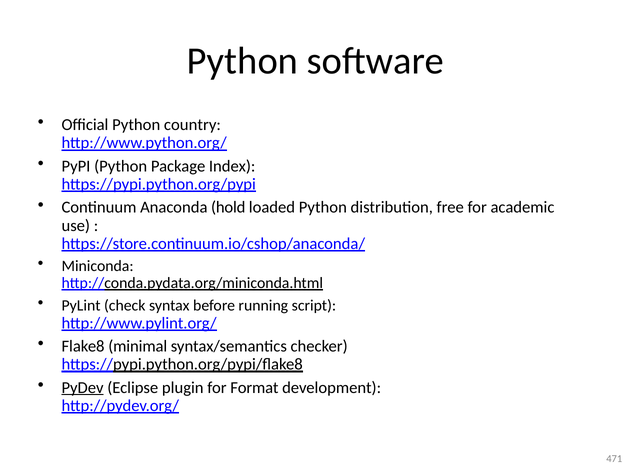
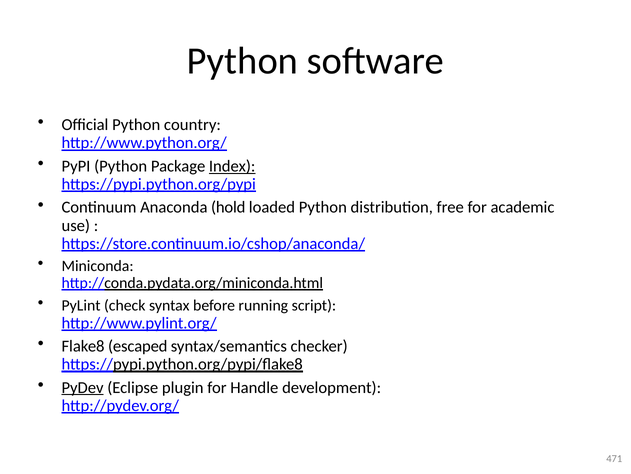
Index underline: none -> present (232, 166)
minimal: minimal -> escaped (138, 346)
Format: Format -> Handle (254, 387)
